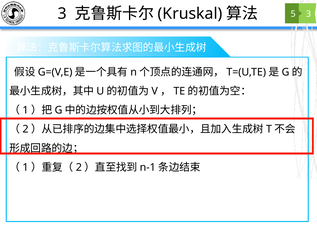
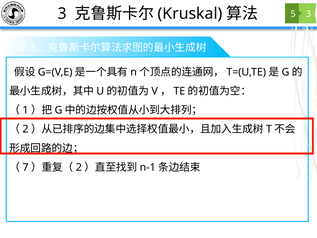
1: 1 -> 7 (25, 167)
